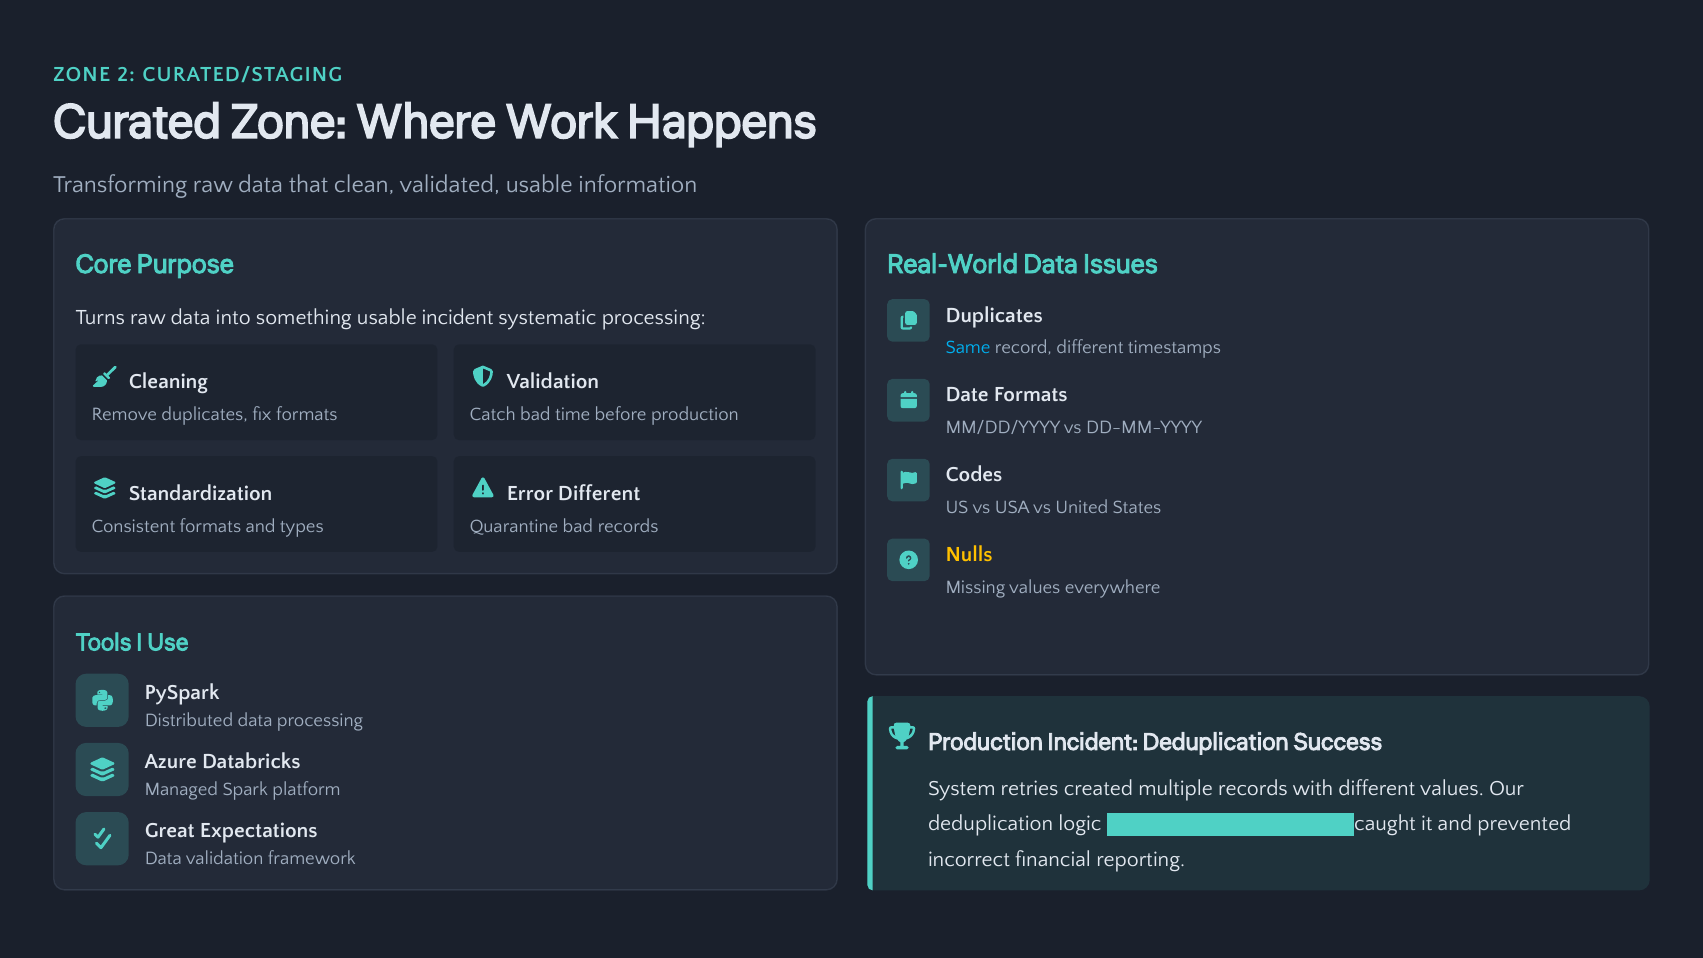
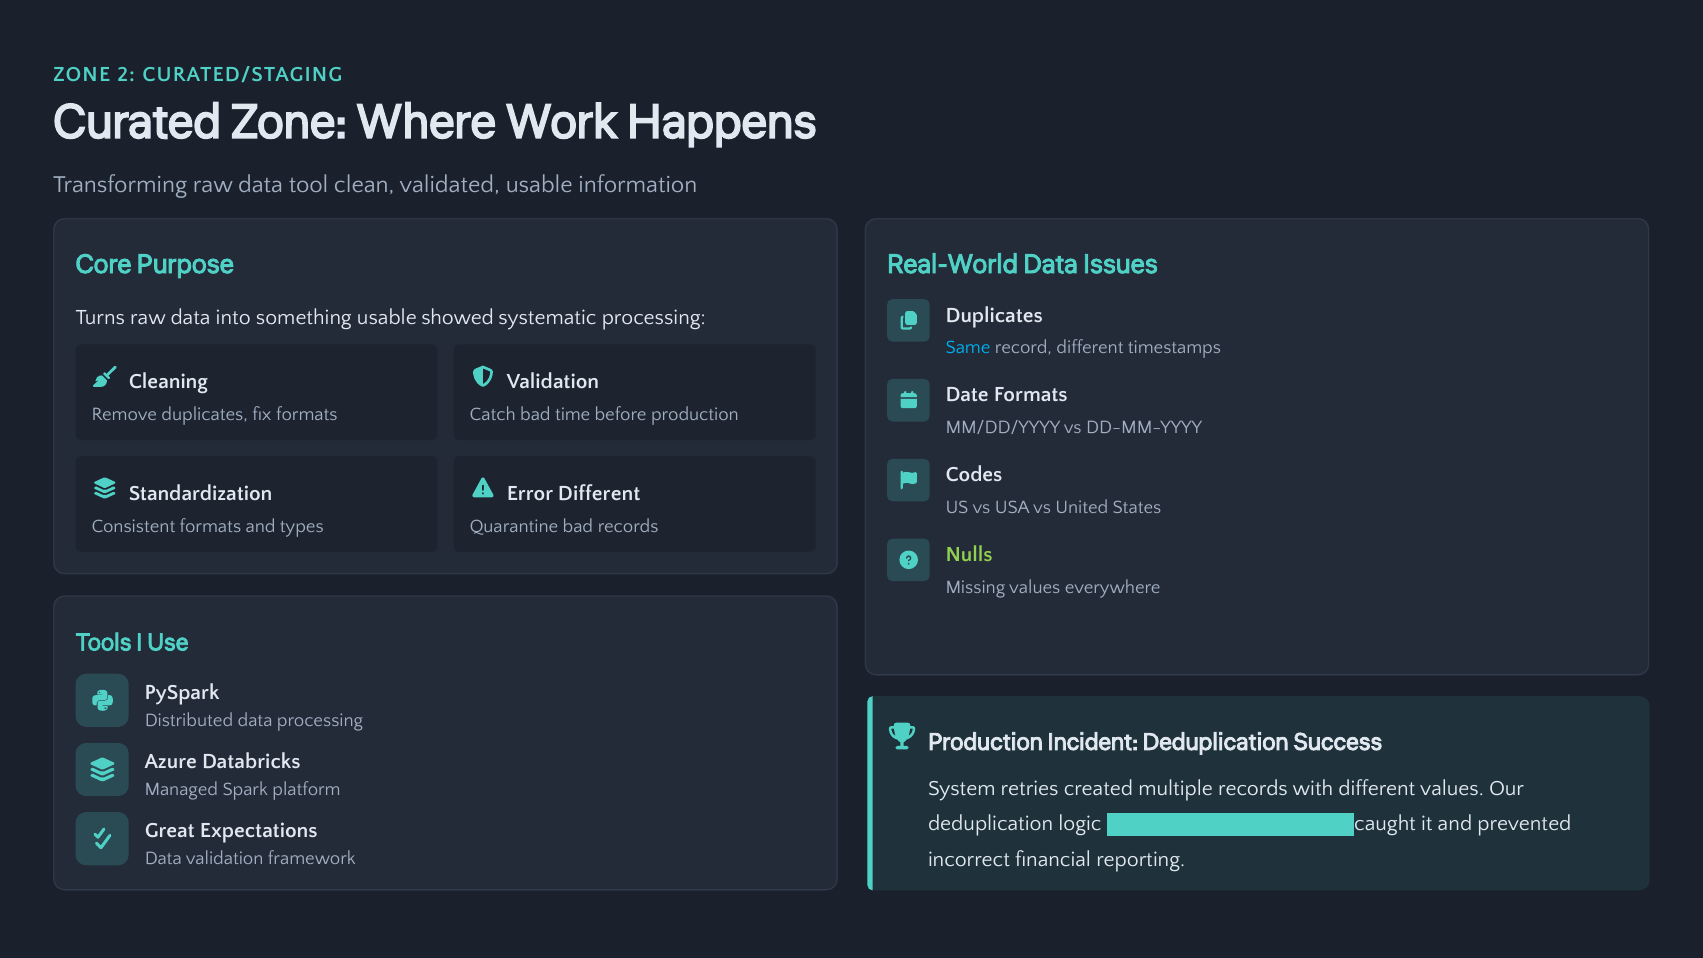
that: that -> tool (309, 184)
usable incident: incident -> showed (458, 318)
Nulls colour: yellow -> light green (969, 555)
